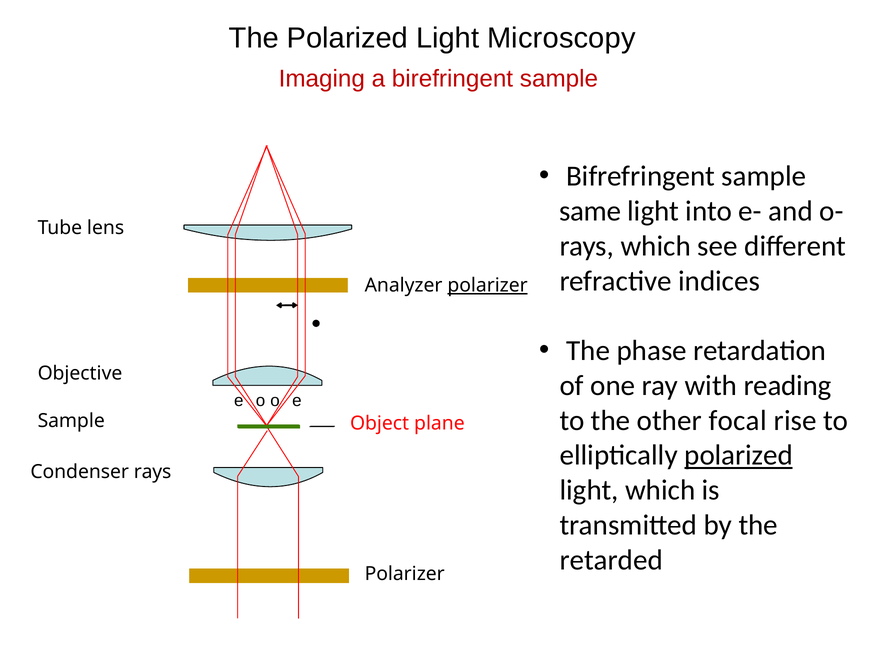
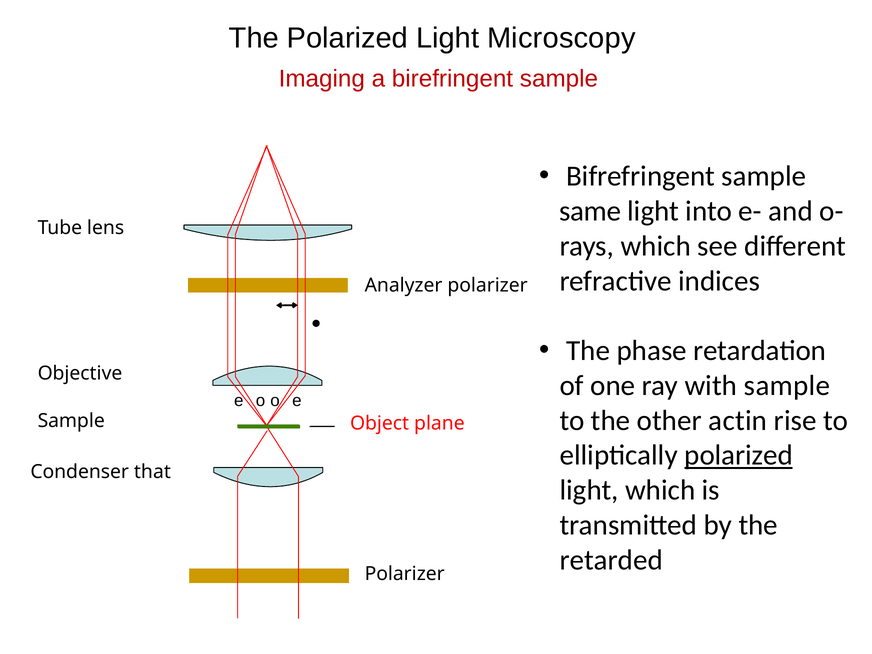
polarizer underline: present -> none (488, 285)
with reading: reading -> sample (787, 386)
focal: focal -> actin (738, 420)
Condenser rays: rays -> that (152, 472)
